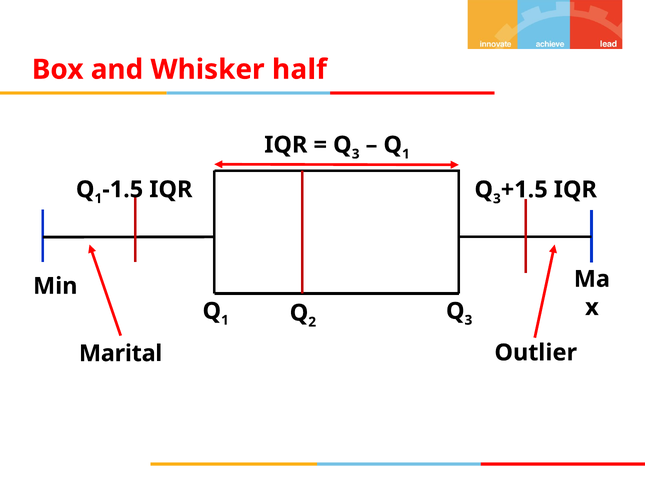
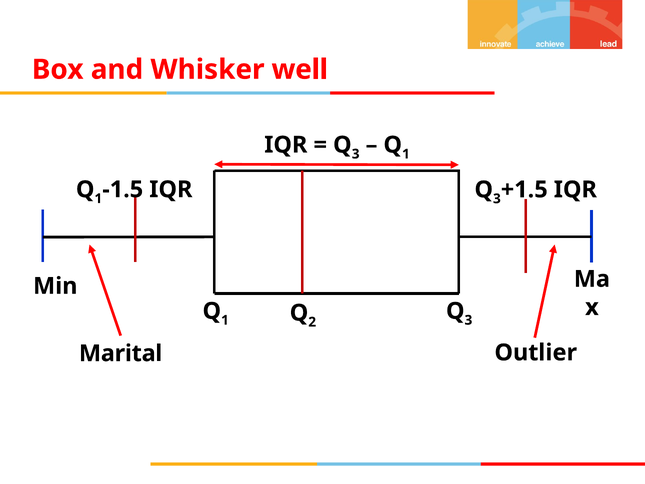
half: half -> well (300, 69)
